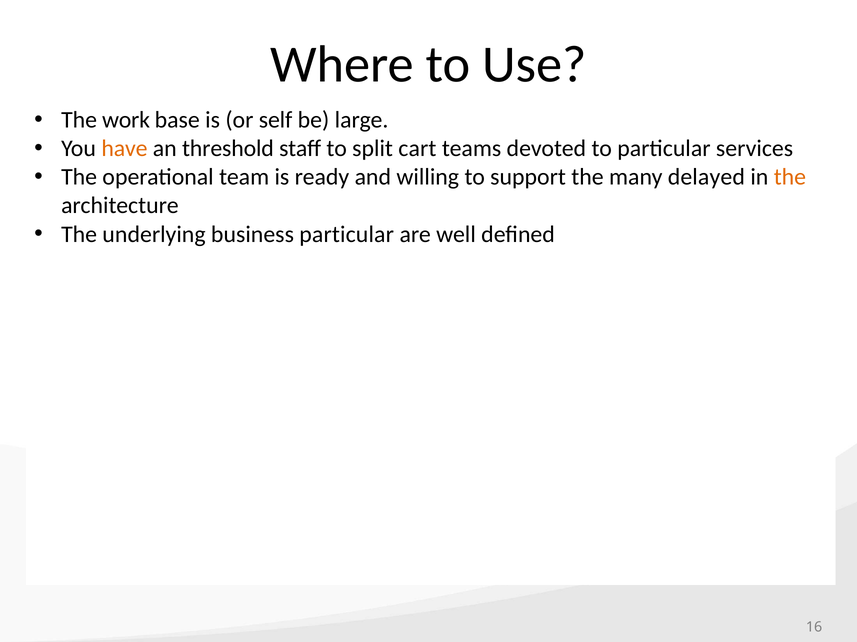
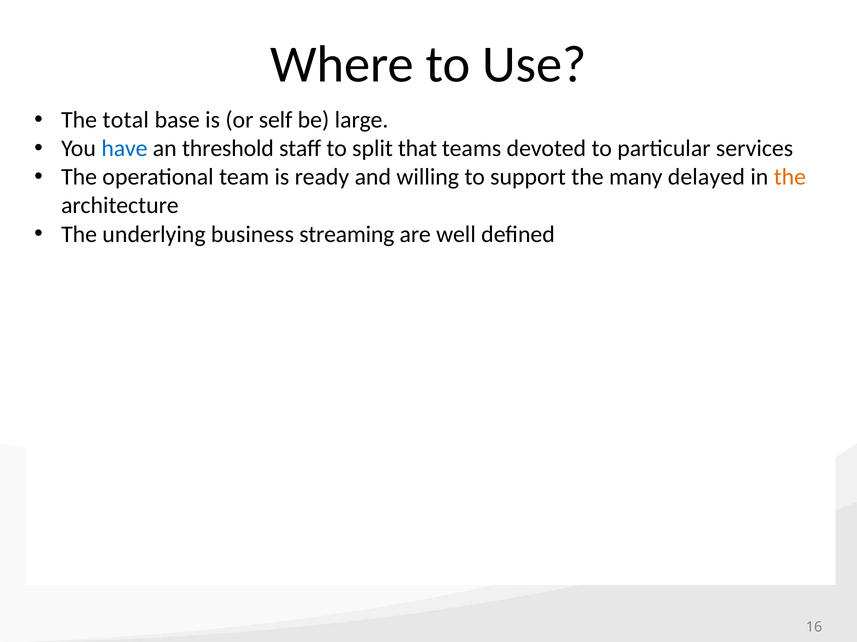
work: work -> total (126, 120)
have colour: orange -> blue (124, 149)
cart: cart -> that (418, 149)
business particular: particular -> streaming (347, 234)
